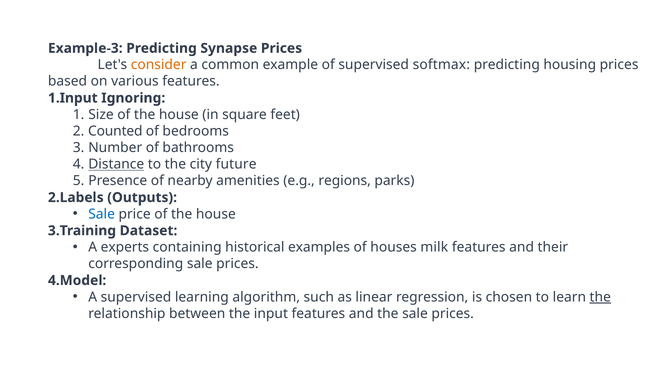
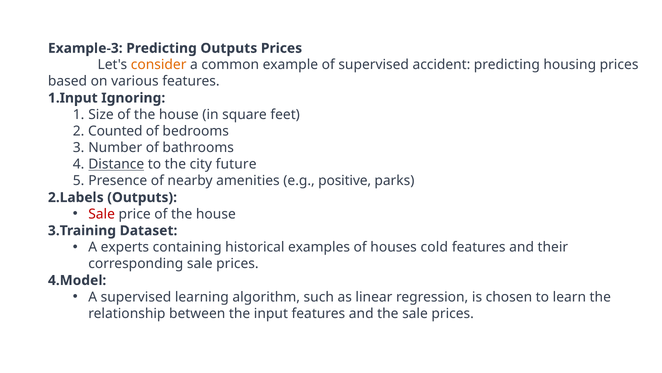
Predicting Synapse: Synapse -> Outputs (229, 48)
softmax: softmax -> accident (441, 65)
regions: regions -> positive (345, 181)
Sale colour: blue -> red (102, 214)
milk: milk -> cold (434, 247)
the underline: present -> none (600, 297)
